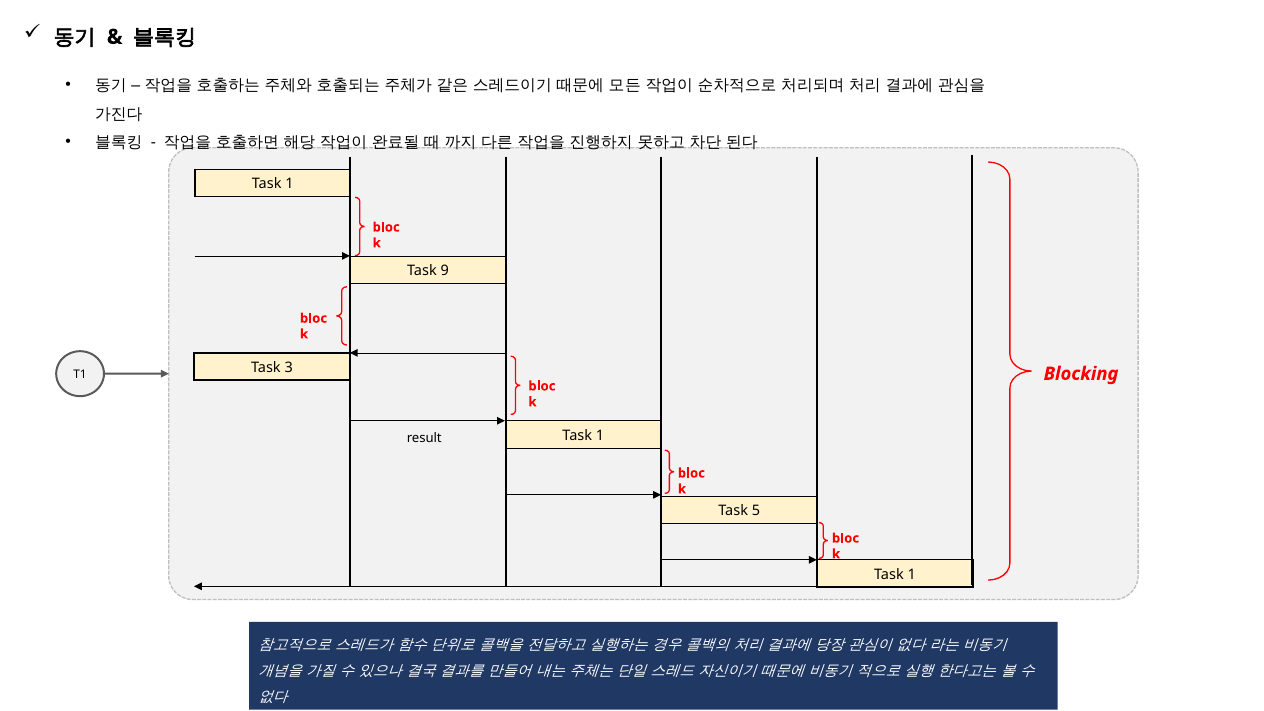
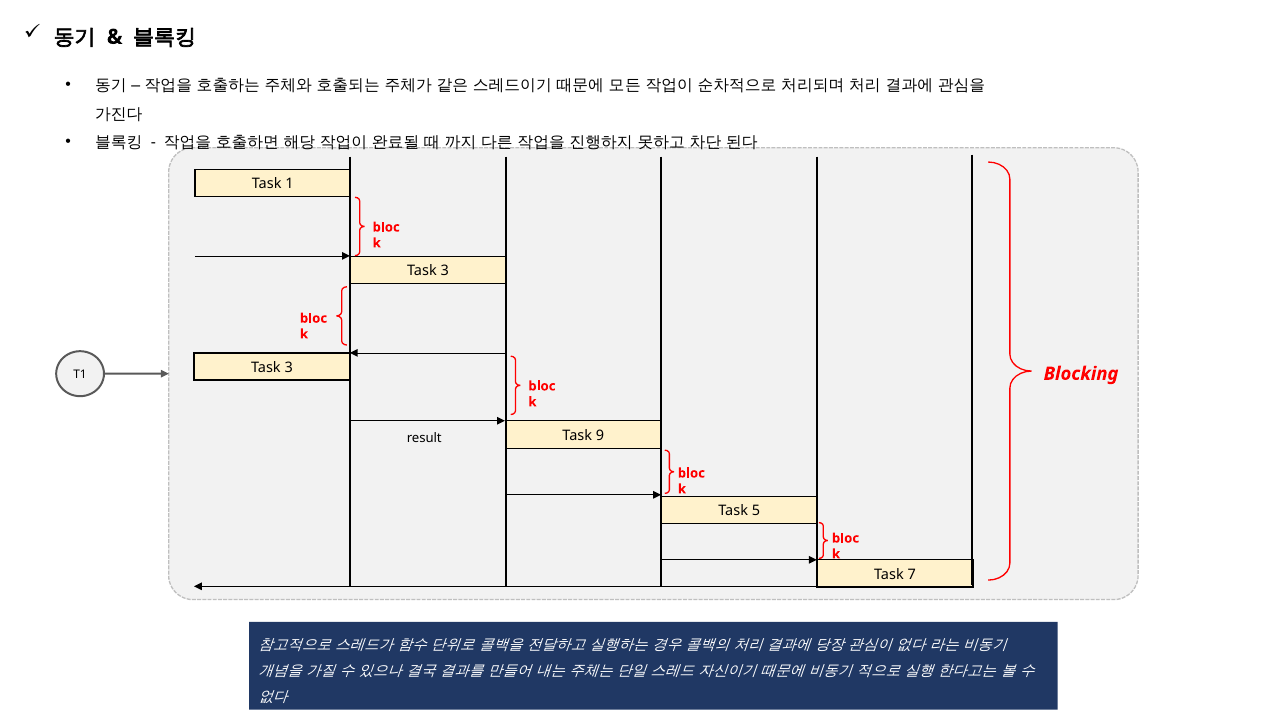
9: 9 -> 3 (445, 271)
1: 1 -> 9 (600, 436)
1: 1 -> 7 (912, 574)
